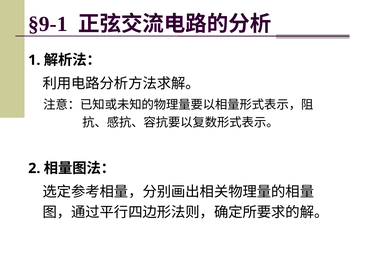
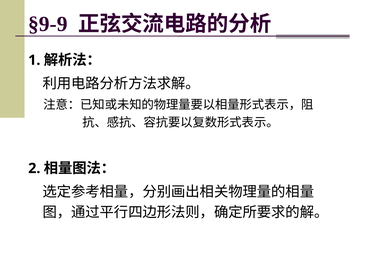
§9-1: §9-1 -> §9-9 (48, 24)
